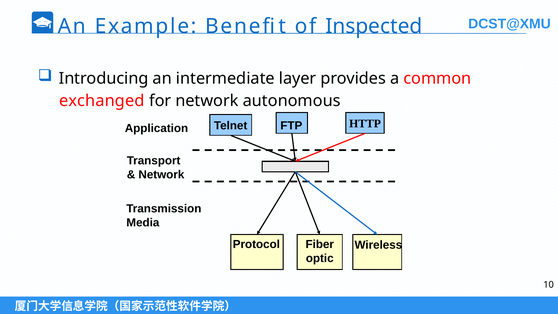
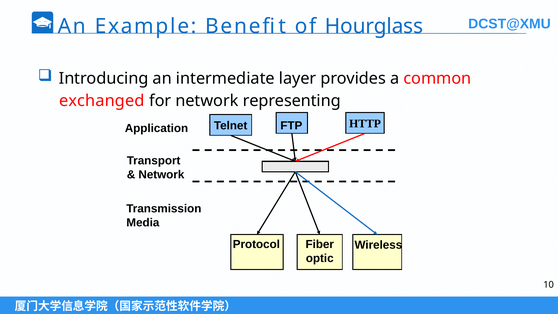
Inspected: Inspected -> Hourglass (374, 26)
autonomous: autonomous -> representing (292, 101)
